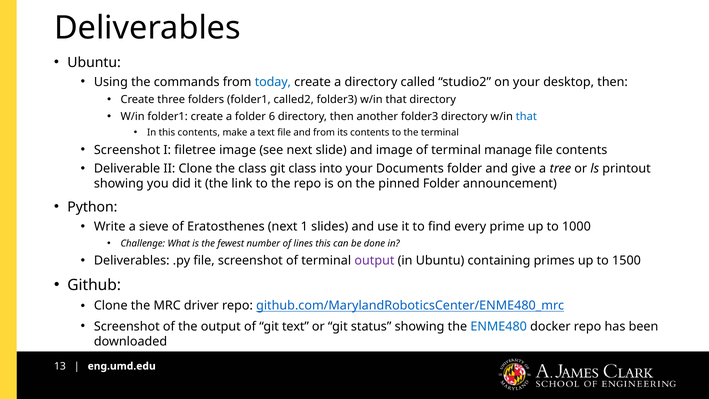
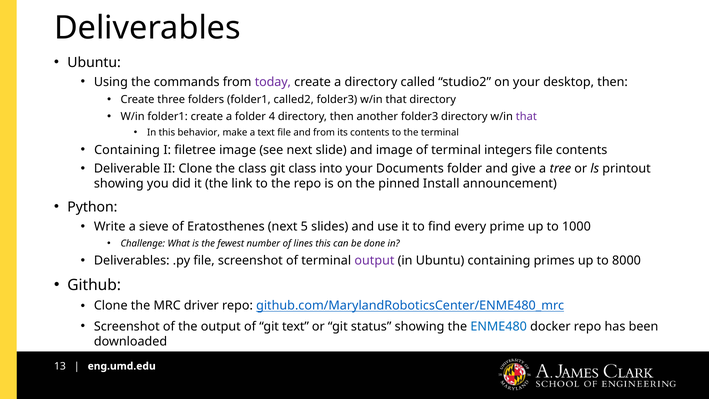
today colour: blue -> purple (273, 82)
6: 6 -> 4 (272, 117)
that colour: blue -> purple (526, 117)
this contents: contents -> behavior (199, 133)
Screenshot: Screenshot -> Containing (127, 150)
manage: manage -> integers (508, 150)
pinned Folder: Folder -> Install (441, 184)
1: 1 -> 5 (304, 227)
1500: 1500 -> 8000 (627, 261)
